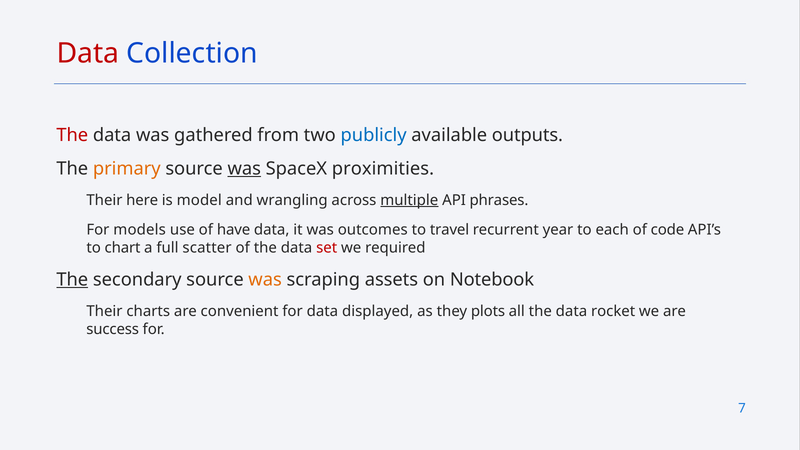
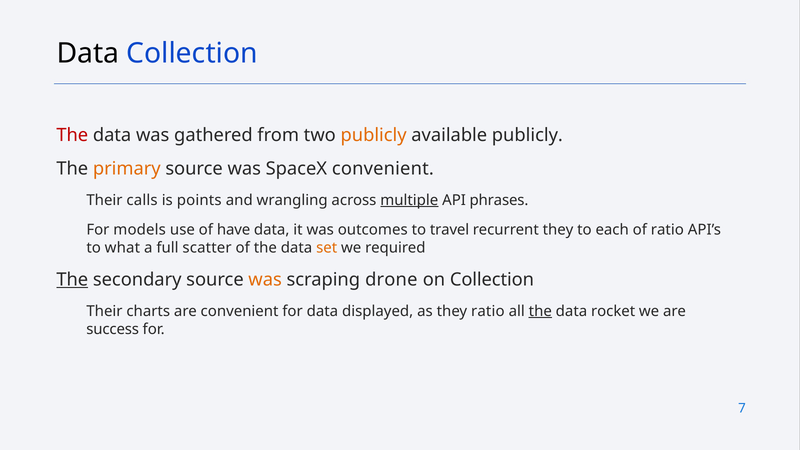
Data colour: red -> black (88, 53)
publicly colour: blue -> orange (374, 135)
available outputs: outputs -> publicly (527, 135)
was underline: present -> none (244, 169)
SpaceX proximities: proximities -> convenient (383, 169)
here: here -> calls (142, 200)
model: model -> points (199, 200)
recurrent year: year -> they (558, 230)
of code: code -> ratio (667, 230)
chart: chart -> what (122, 248)
set colour: red -> orange (327, 248)
assets: assets -> drone (391, 280)
on Notebook: Notebook -> Collection (492, 280)
they plots: plots -> ratio (488, 311)
the underline: none -> present (540, 311)
